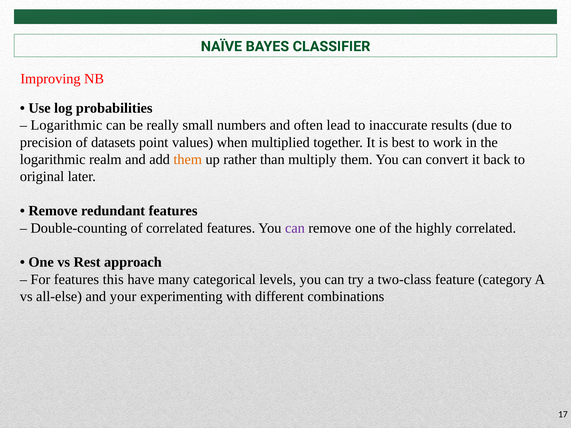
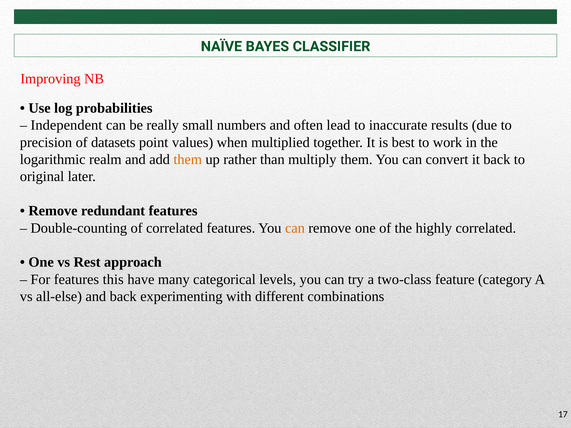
Logarithmic: Logarithmic -> Independent (66, 125)
can colour: purple -> orange (295, 228)
and your: your -> back (123, 297)
